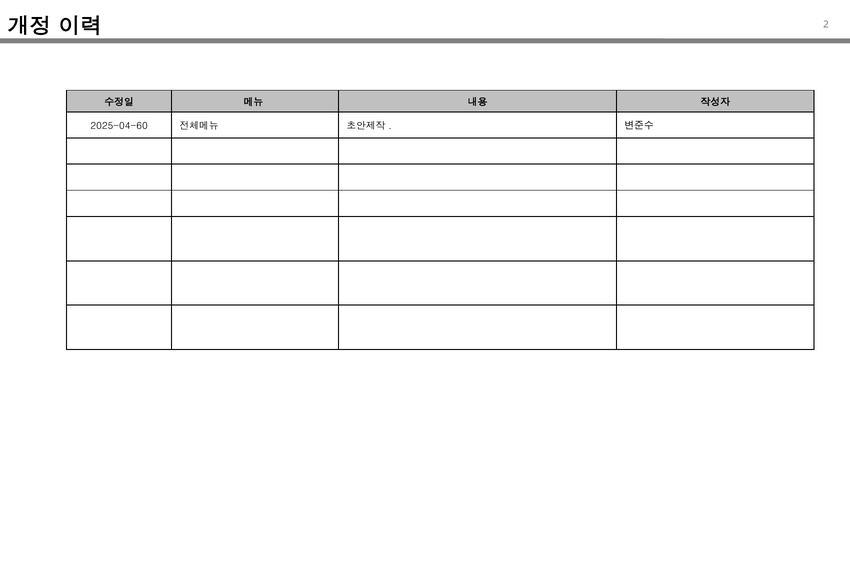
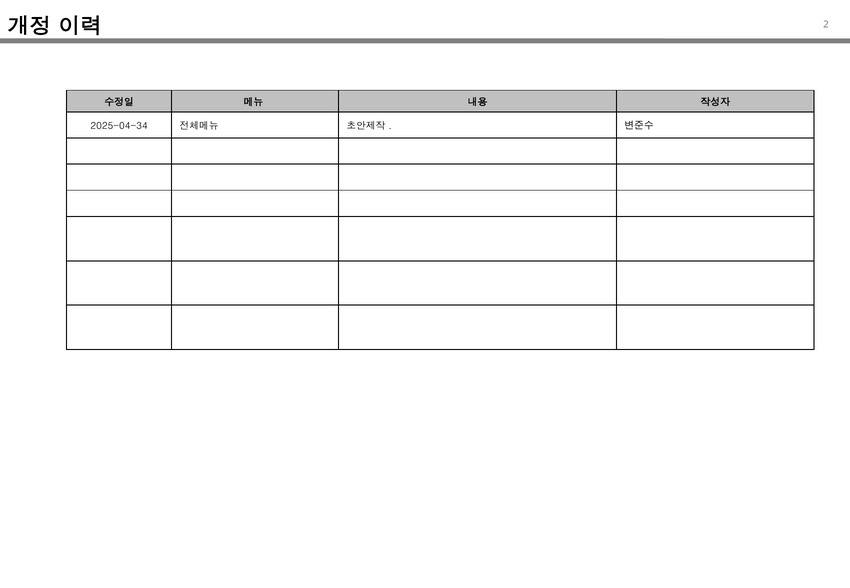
2025-04-60: 2025-04-60 -> 2025-04-34 (119, 126)
